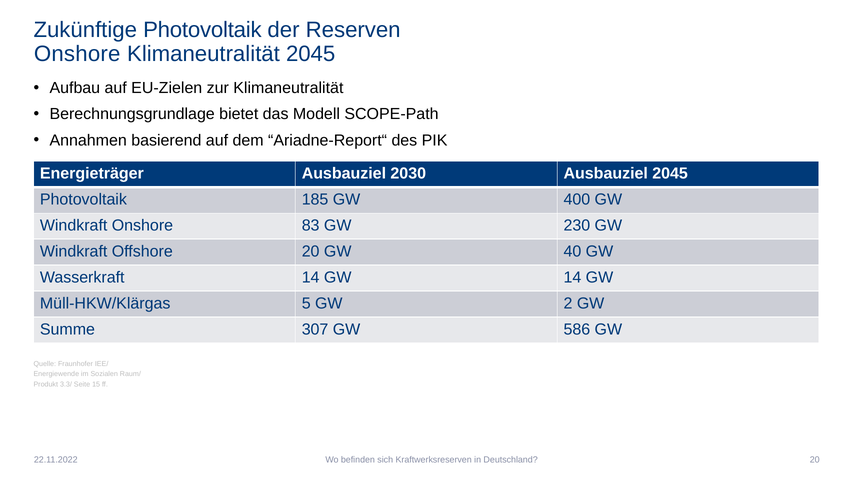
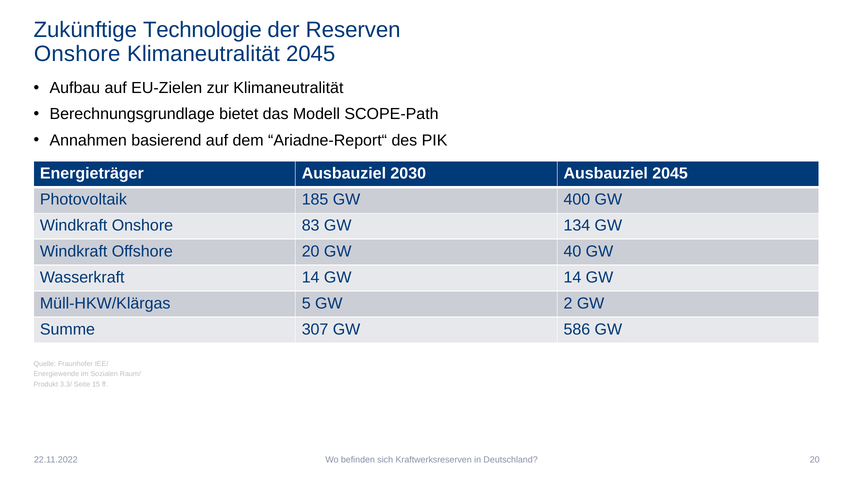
Zukünftige Photovoltaik: Photovoltaik -> Technologie (202, 30)
230: 230 -> 134 (577, 225)
